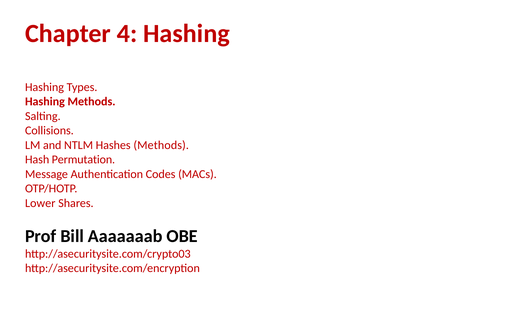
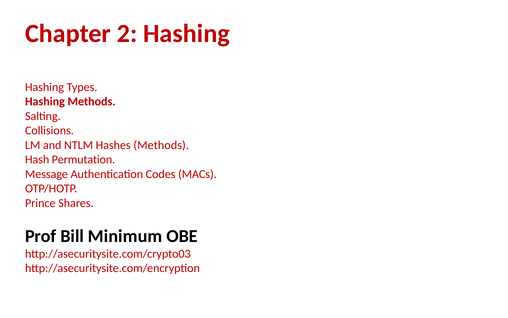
4: 4 -> 2 (127, 34)
Lower: Lower -> Prince (40, 203)
Aaaaaaab: Aaaaaaab -> Minimum (125, 236)
